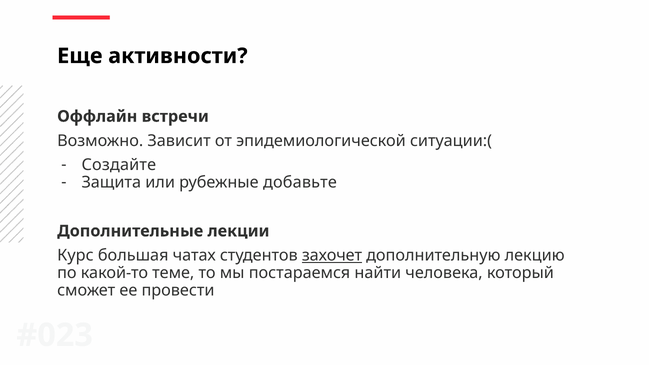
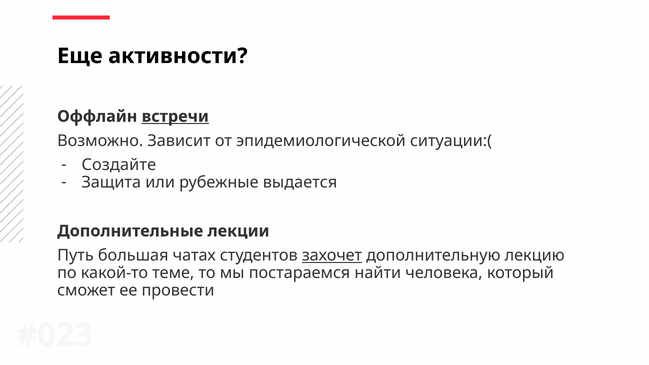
встречи underline: none -> present (175, 116)
добавьте: добавьте -> выдается (300, 183)
Курс: Курс -> Путь (75, 255)
